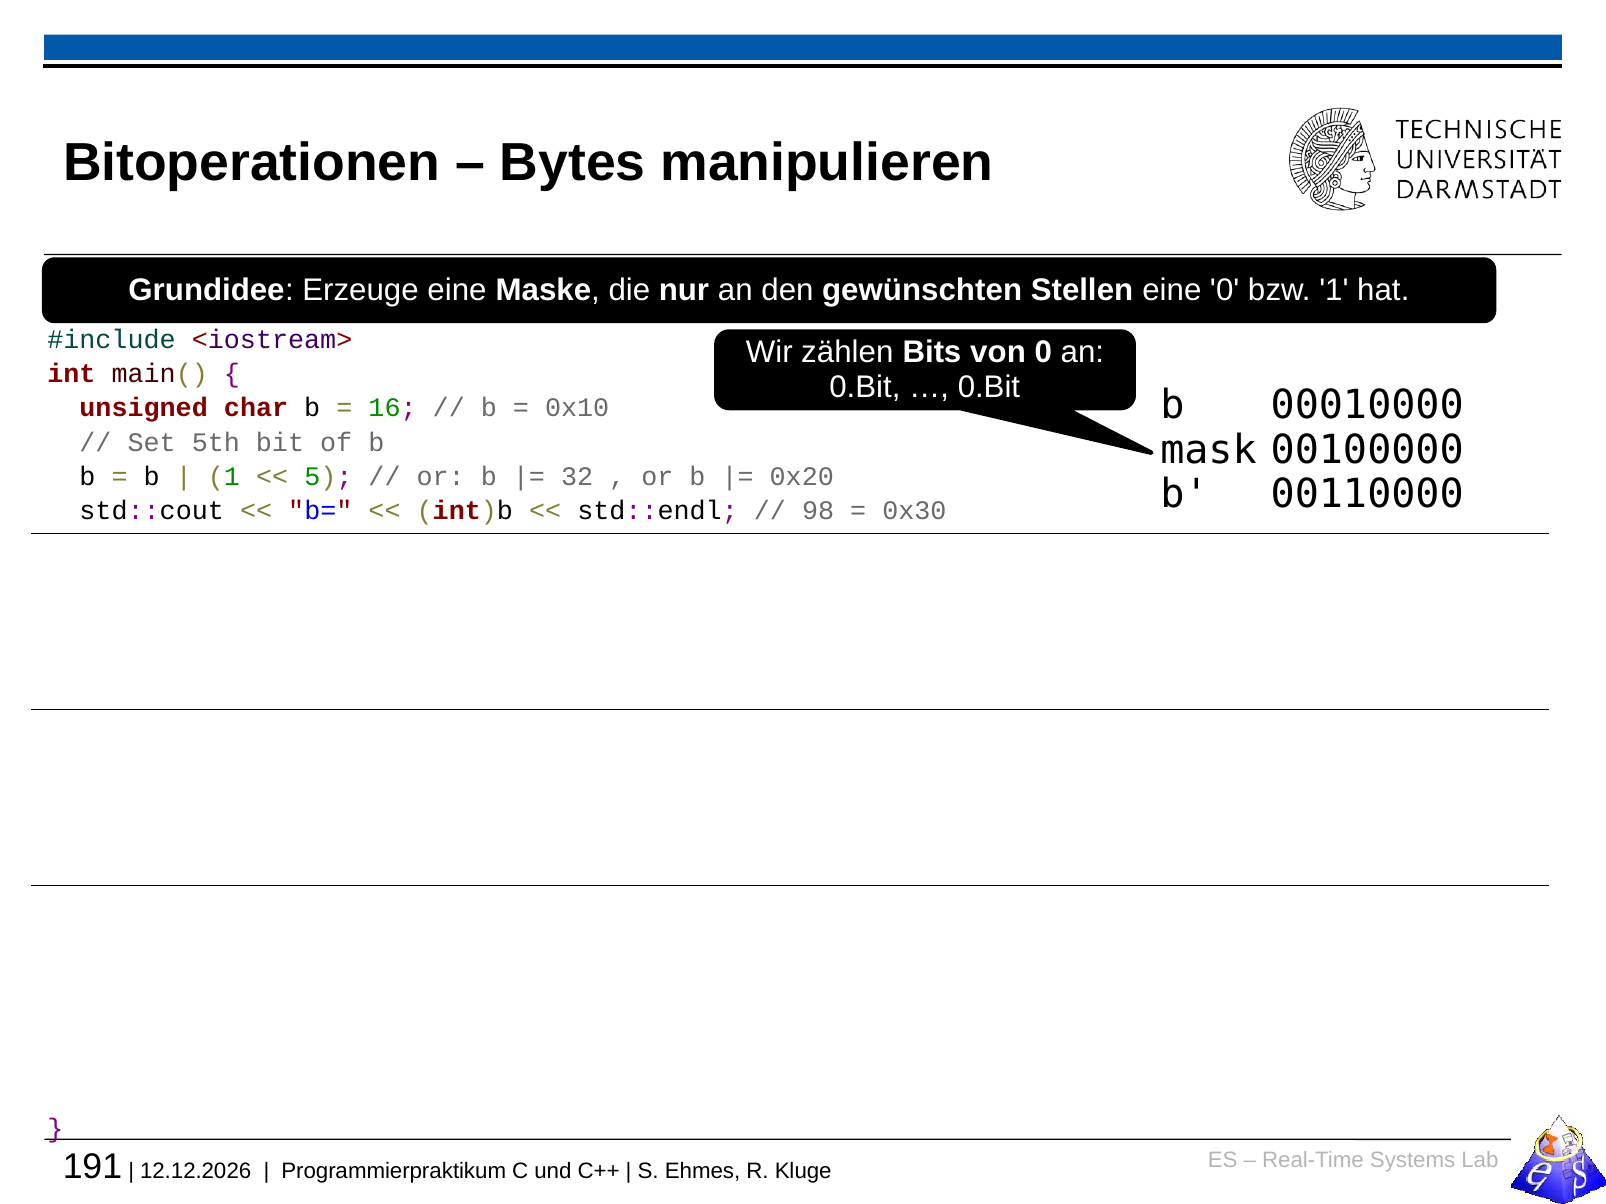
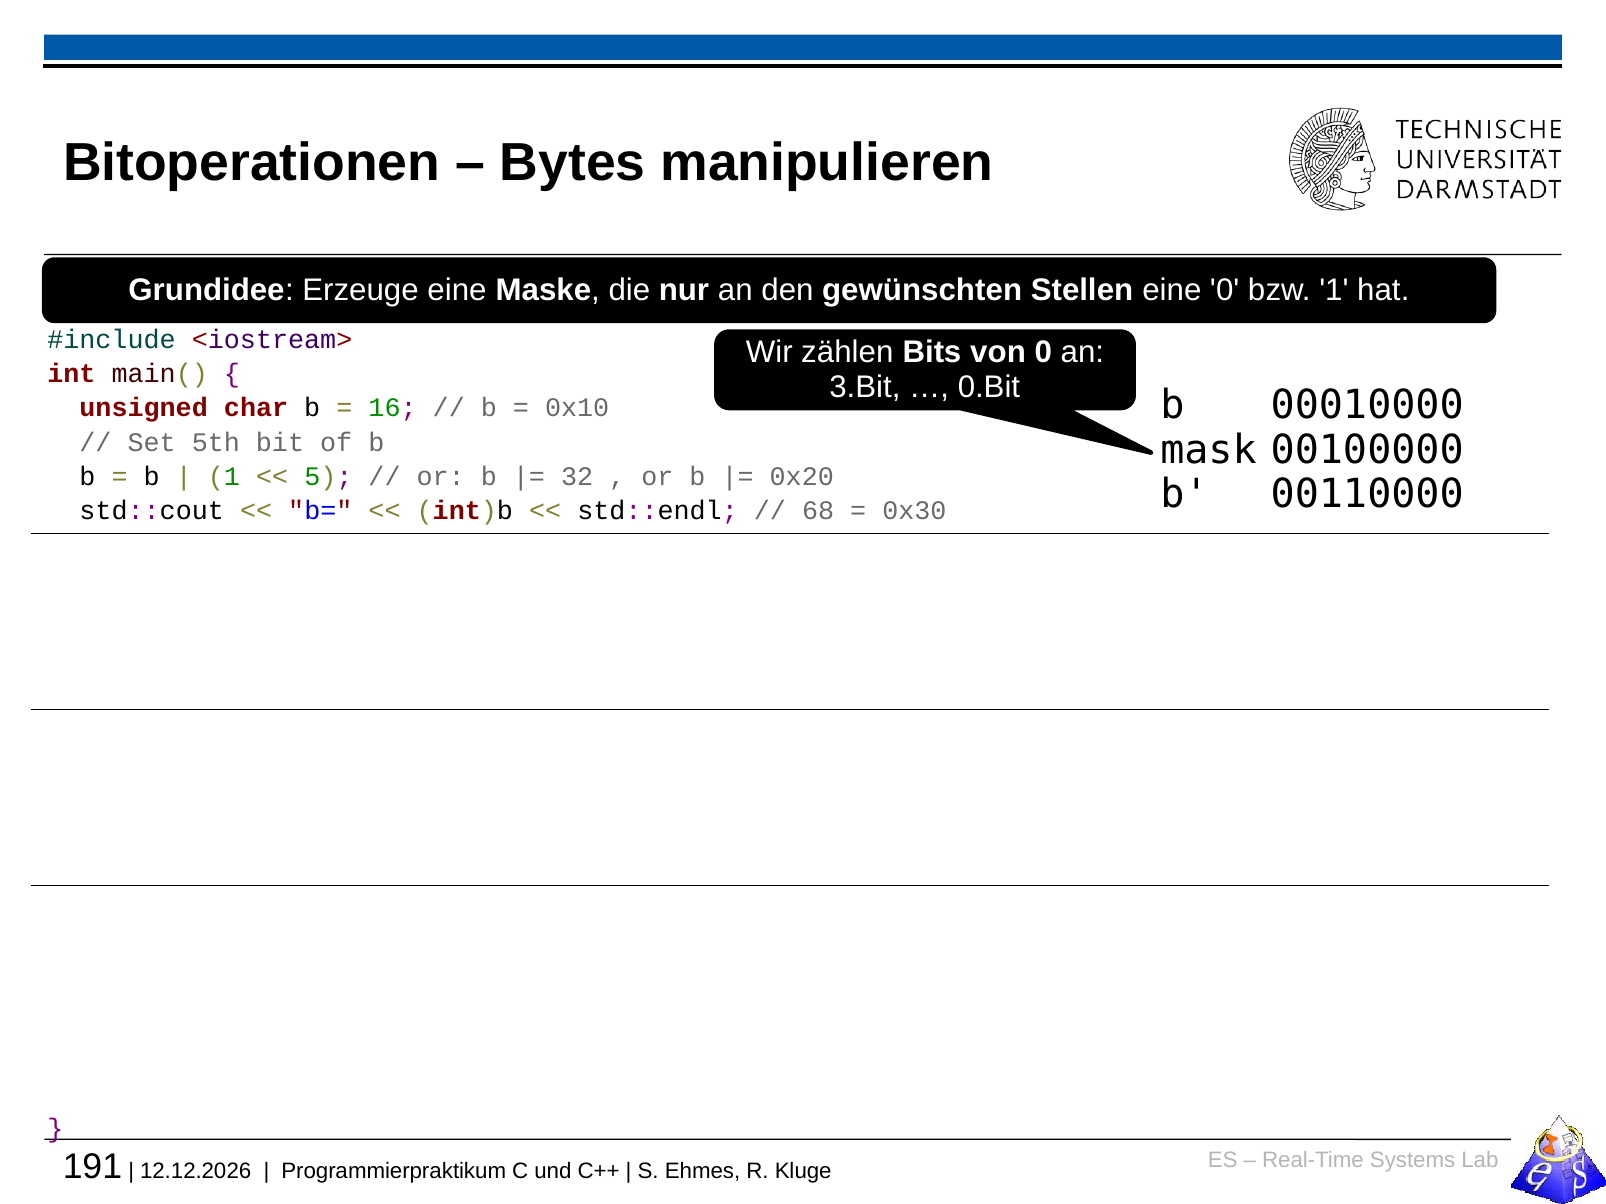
0.Bit: 0.Bit -> 3.Bit (865, 387)
98: 98 -> 68 (818, 511)
